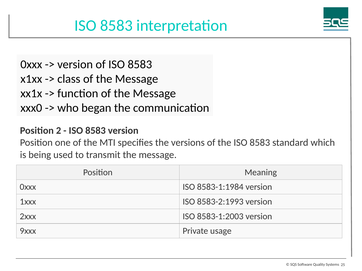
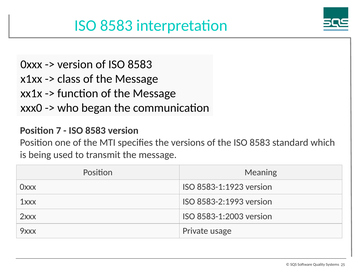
2: 2 -> 7 (59, 131)
8583-1:1984: 8583-1:1984 -> 8583-1:1923 (220, 187)
